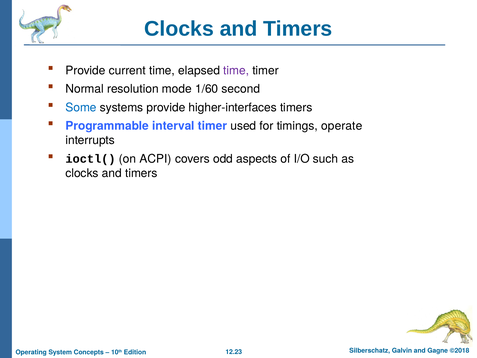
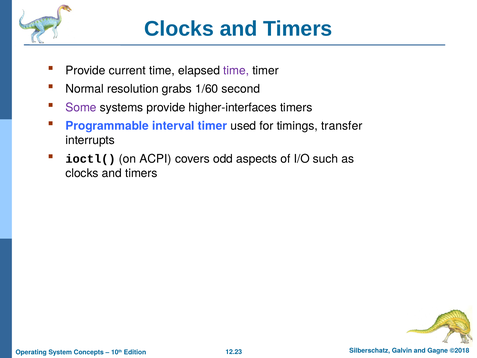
mode: mode -> grabs (177, 89)
Some colour: blue -> purple (81, 107)
operate: operate -> transfer (342, 126)
